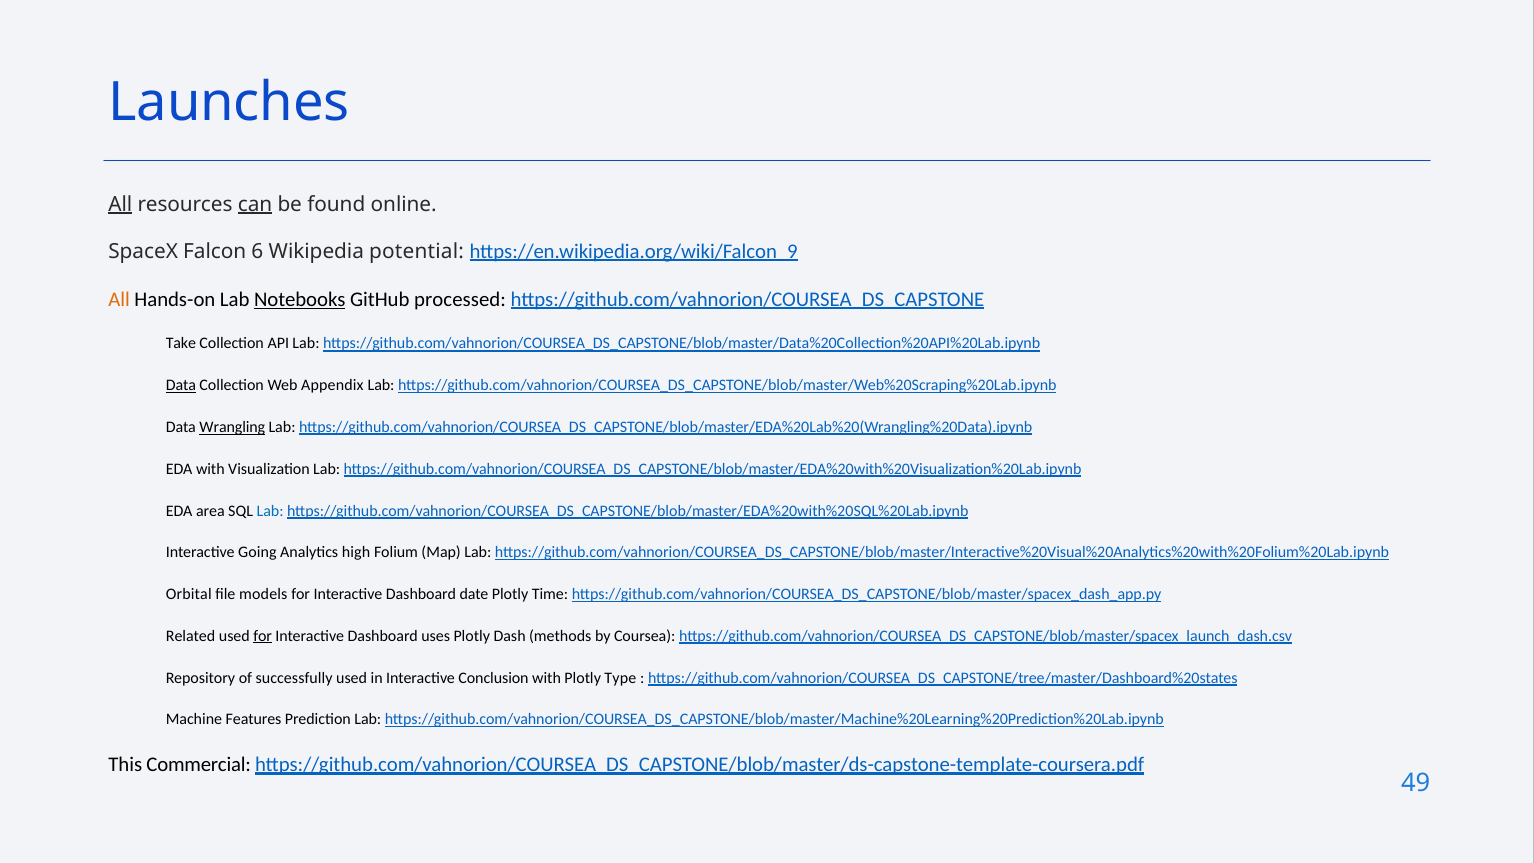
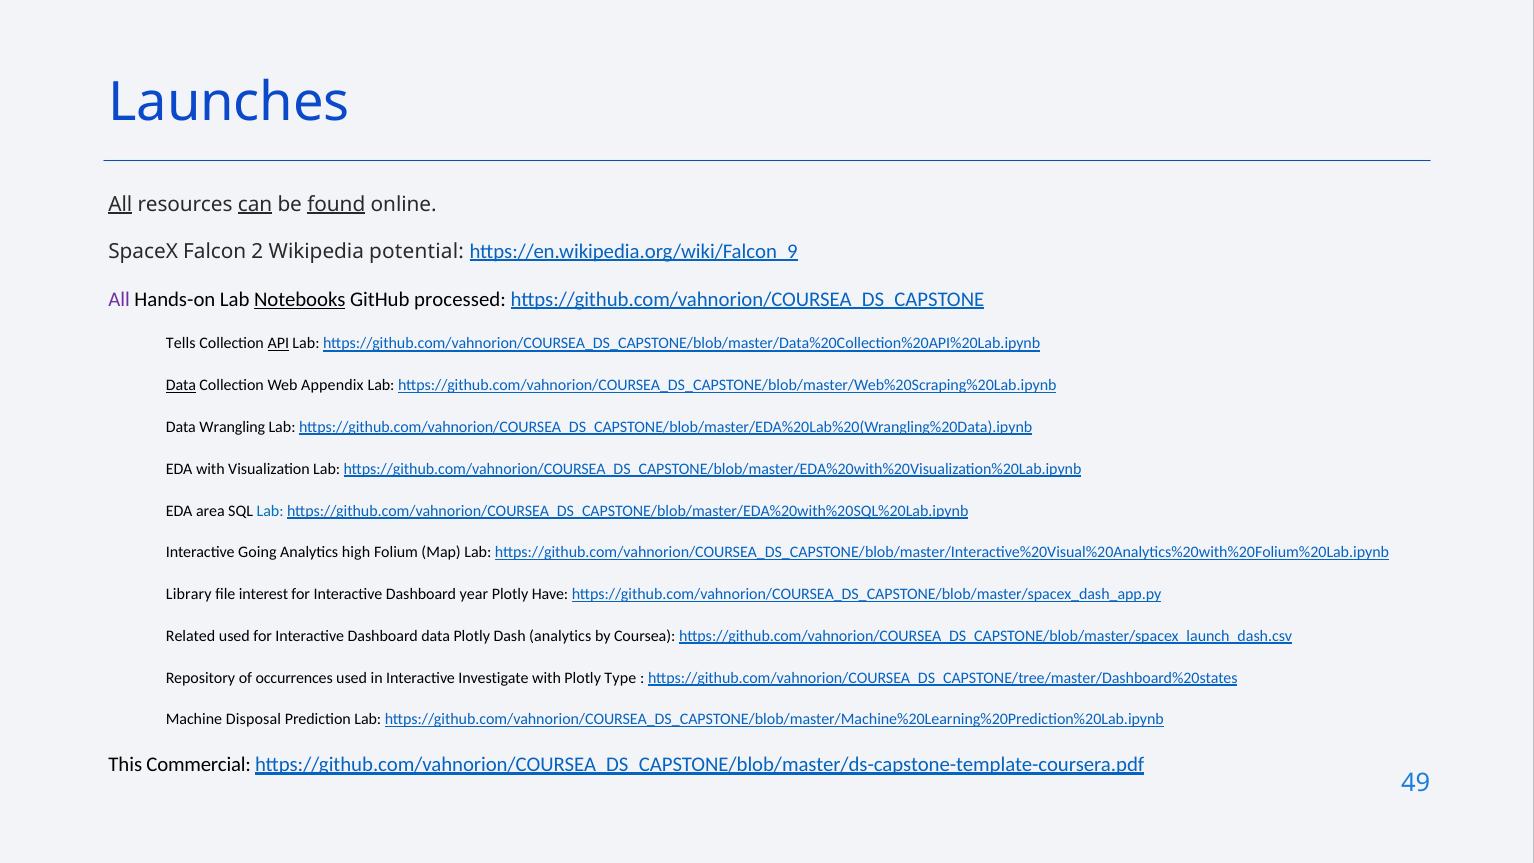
found underline: none -> present (336, 204)
6: 6 -> 2 (257, 251)
All colour: orange -> purple (119, 299)
Take: Take -> Tells (181, 344)
API underline: none -> present (278, 344)
Wrangling underline: present -> none (232, 427)
Orbital: Orbital -> Library (189, 594)
models: models -> interest (264, 594)
date: date -> year (474, 594)
Time: Time -> Have (550, 594)
for underline: present -> none (263, 636)
Dashboard uses: uses -> data (436, 636)
Dash methods: methods -> analytics (560, 636)
successfully: successfully -> occurrences (294, 678)
Conclusion: Conclusion -> Investigate (494, 678)
Features: Features -> Disposal (253, 719)
